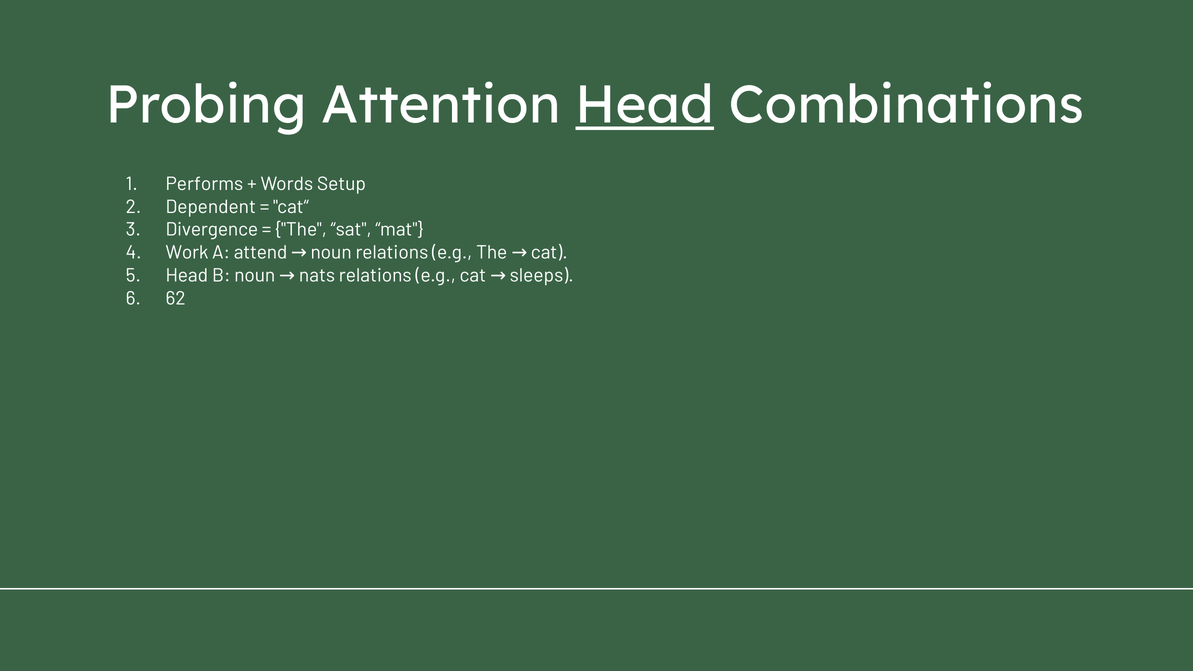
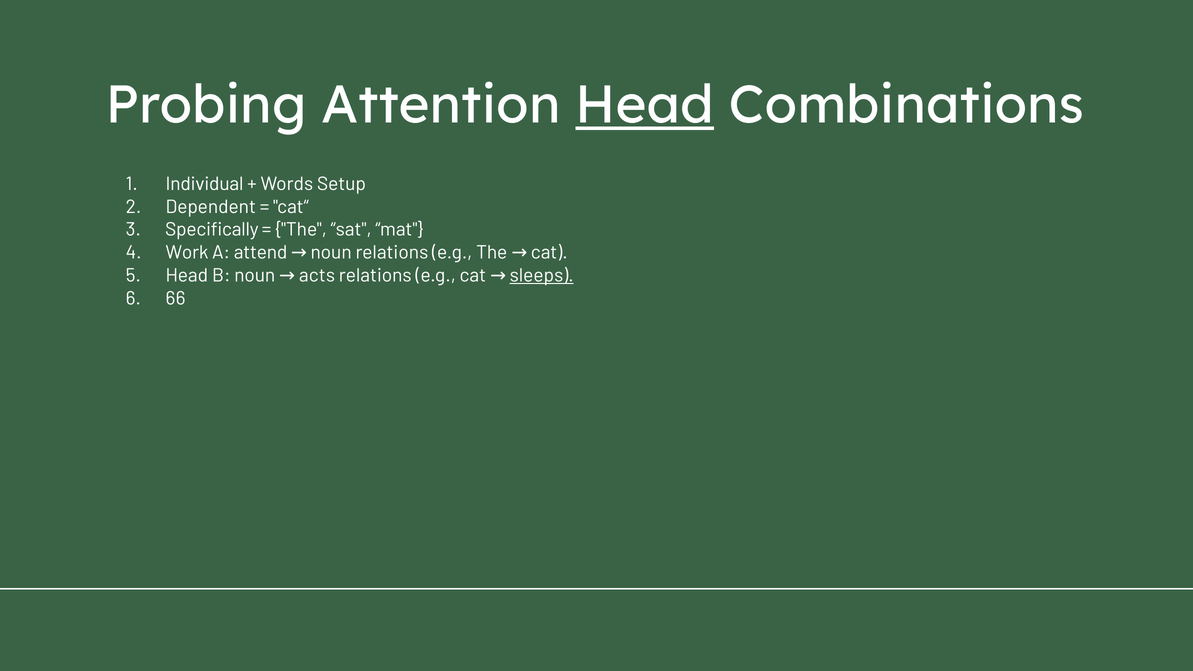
Performs: Performs -> Individual (204, 184)
Divergence: Divergence -> Specifically (212, 230)
nats: nats -> acts (317, 275)
sleeps underline: none -> present (542, 275)
62: 62 -> 66 (176, 298)
